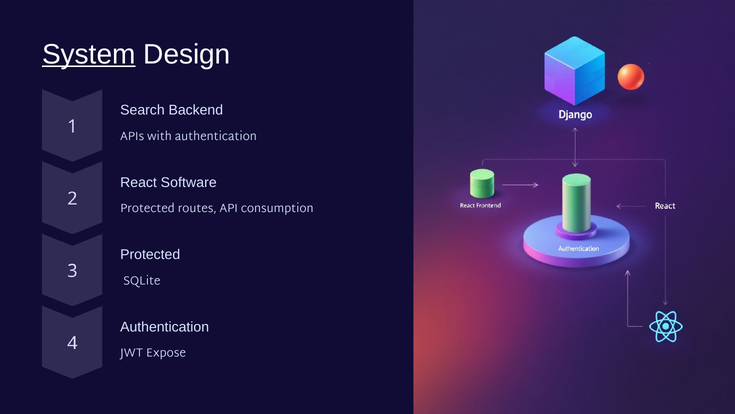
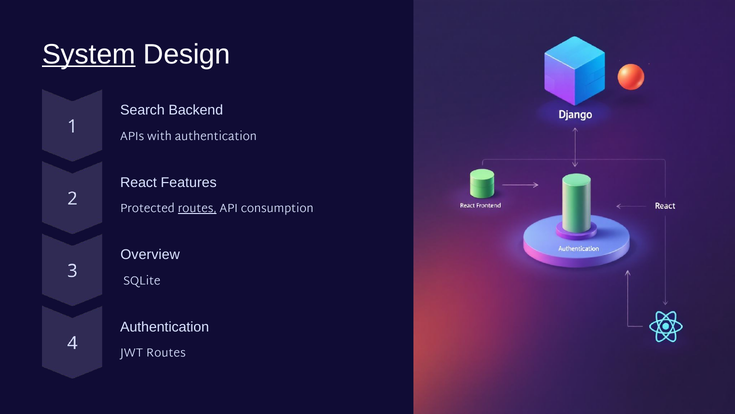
Software: Software -> Features (189, 182)
routes underline: none -> present (197, 208)
Protected: Protected -> Overview (150, 254)
JWT Expose: Expose -> Routes (166, 352)
